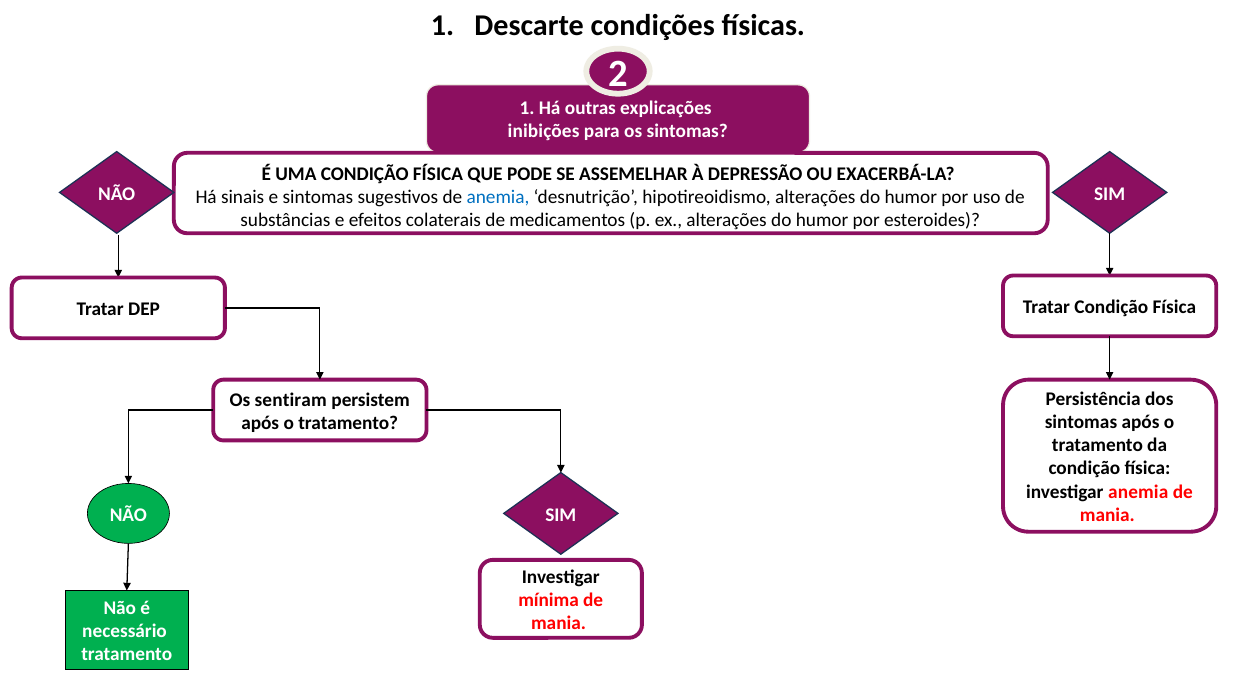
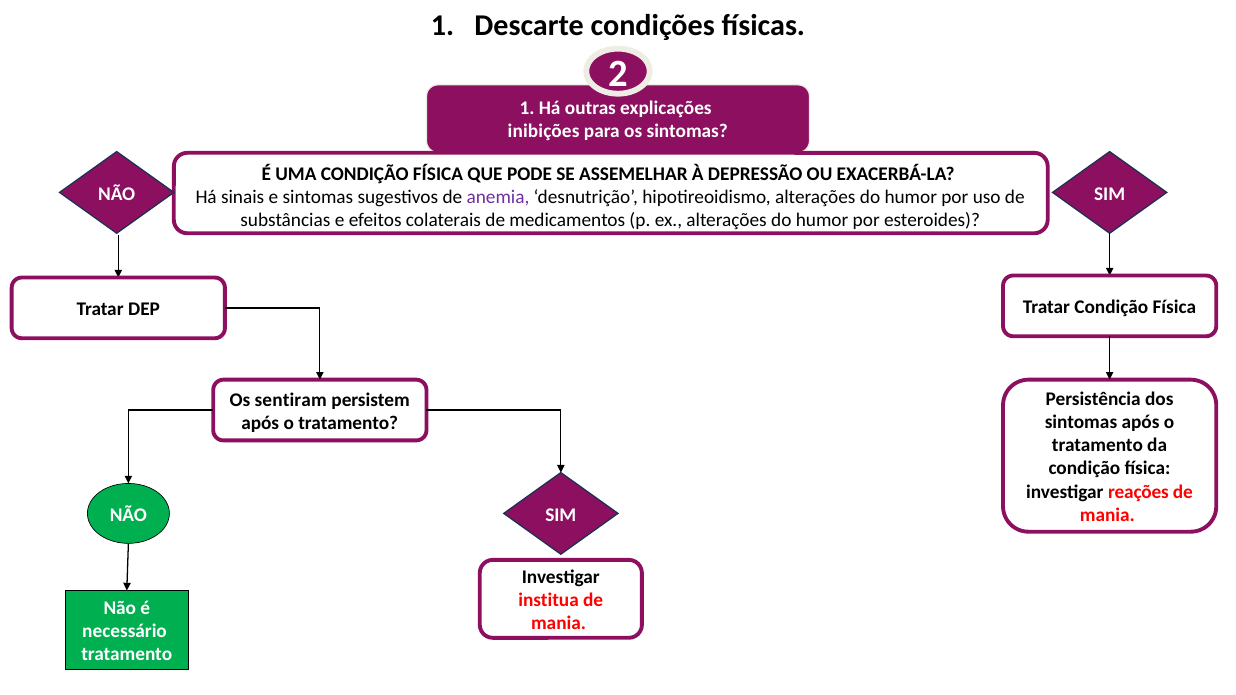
anemia colour: blue -> purple (498, 197)
investigar anemia: anemia -> reações (1138, 492)
mínima: mínima -> institua (549, 600)
